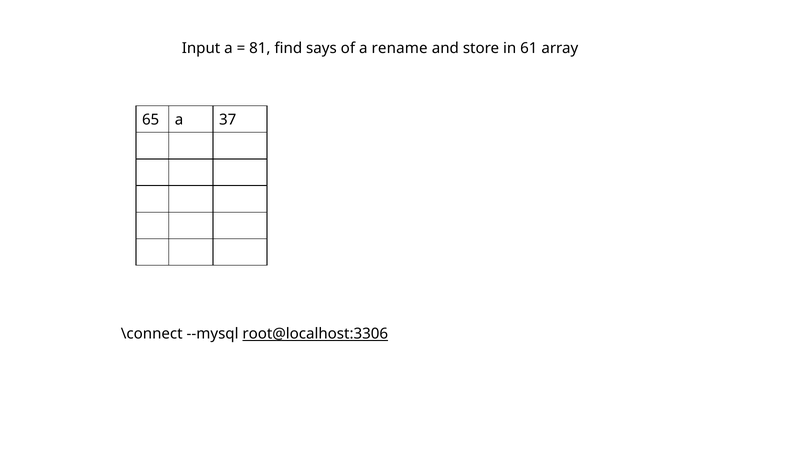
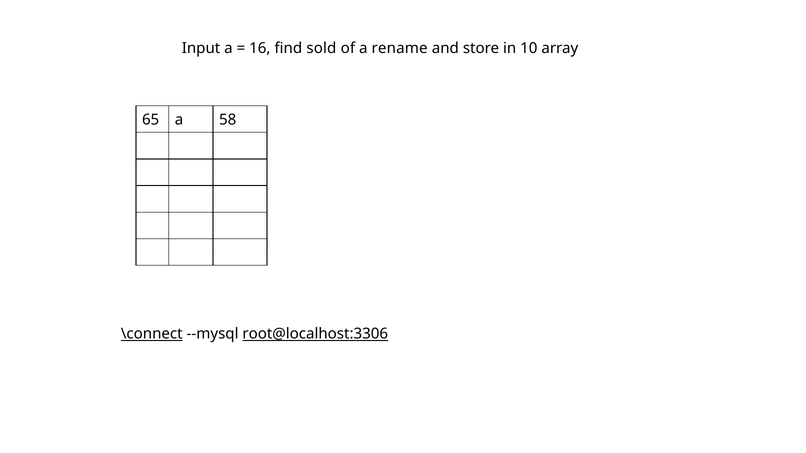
81: 81 -> 16 (260, 48)
says: says -> sold (321, 48)
61: 61 -> 10 (529, 48)
37: 37 -> 58 (228, 120)
\connect underline: none -> present (152, 334)
